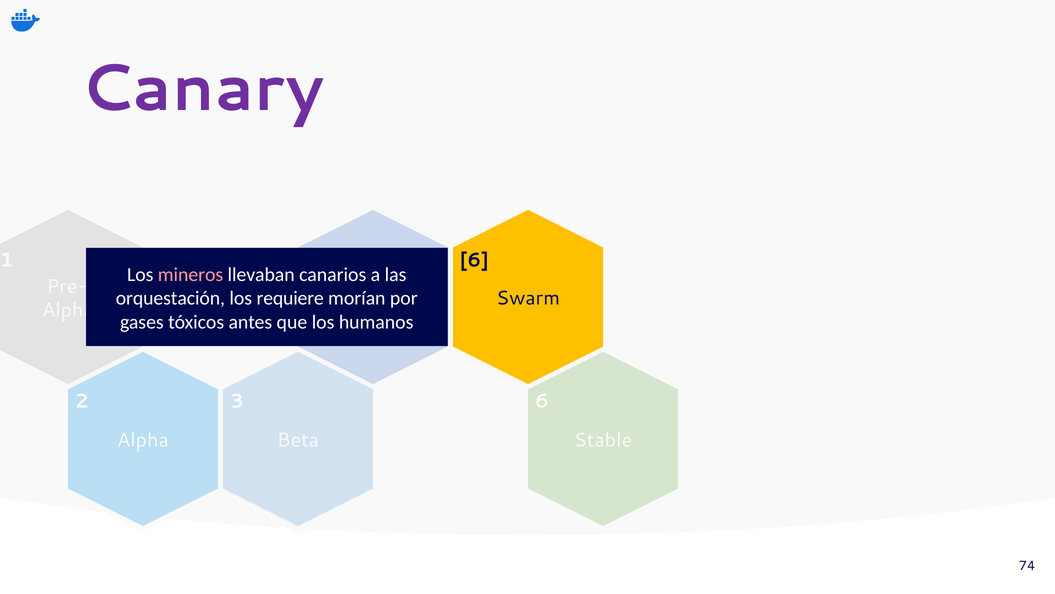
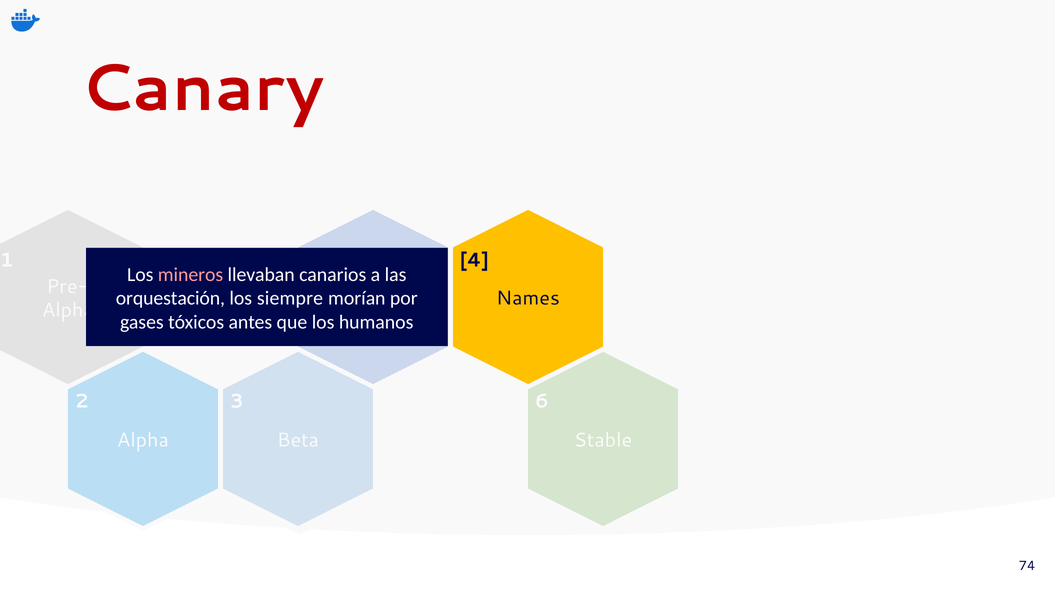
Canary colour: purple -> red (202, 89)
6: 6 -> 4 (474, 260)
requiere: requiere -> siempre (290, 298)
Swarm: Swarm -> Names (528, 298)
